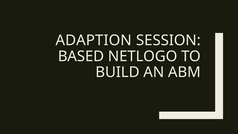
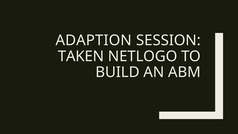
BASED: BASED -> TAKEN (81, 56)
